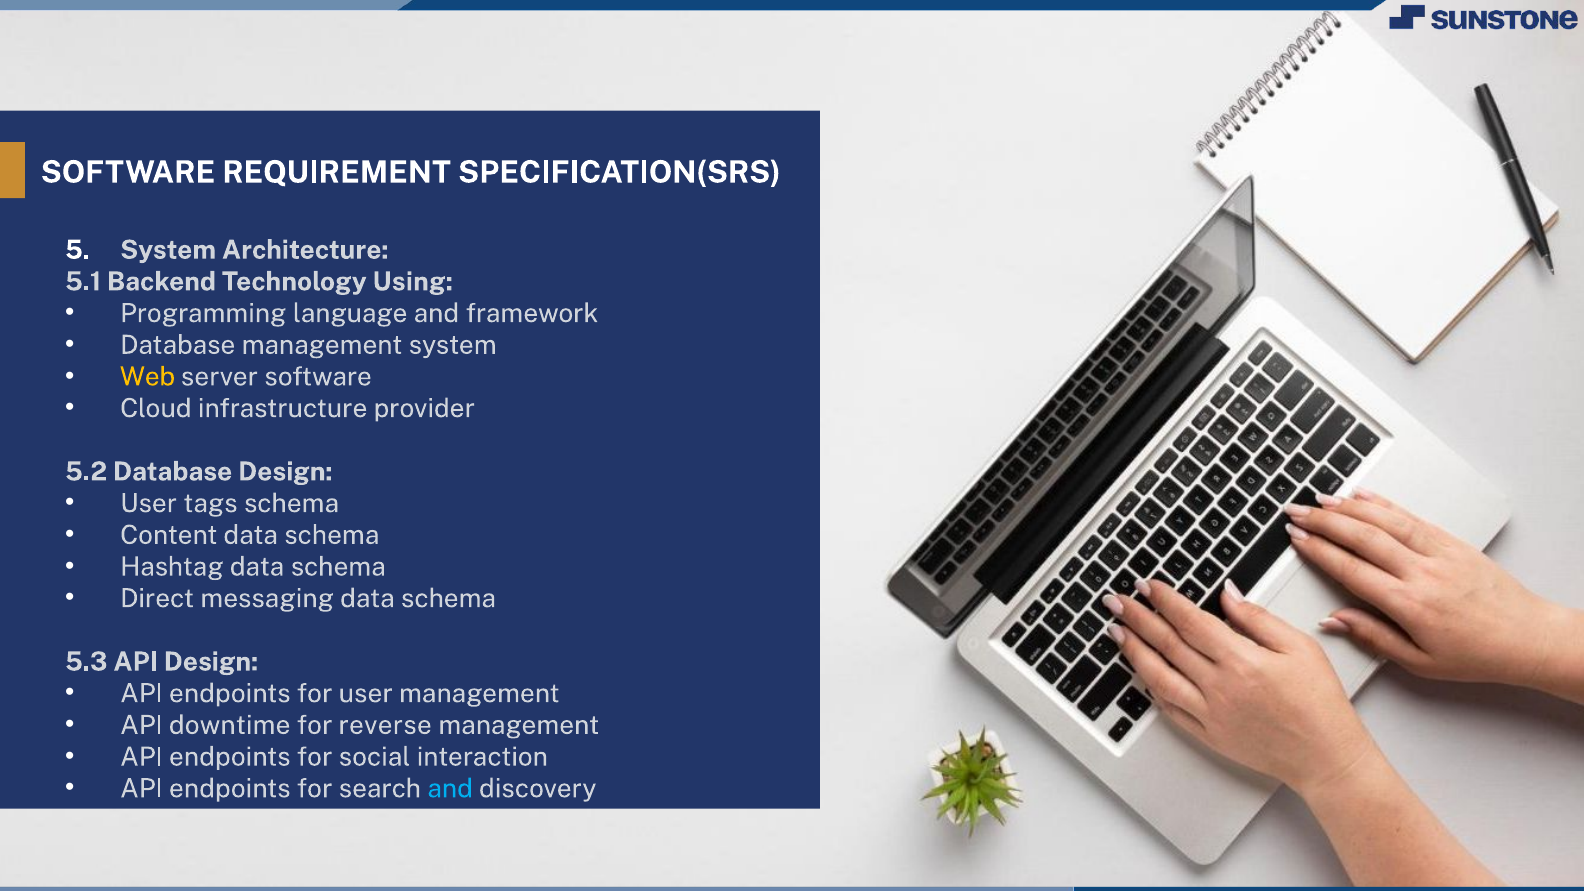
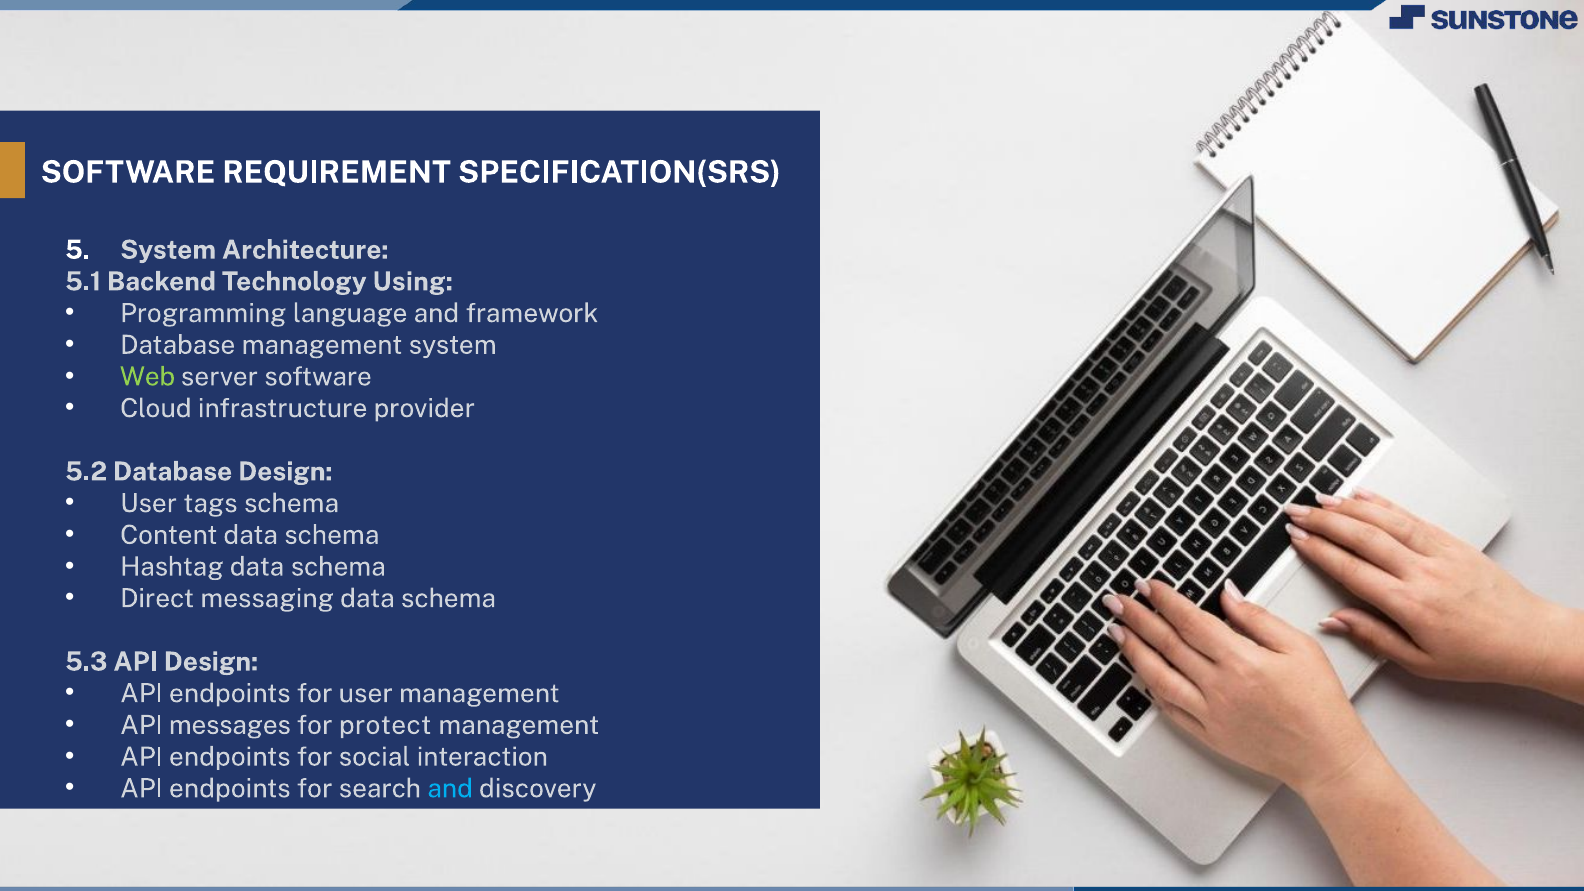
Web colour: yellow -> light green (147, 377)
downtime: downtime -> messages (230, 725)
reverse: reverse -> protect (385, 725)
